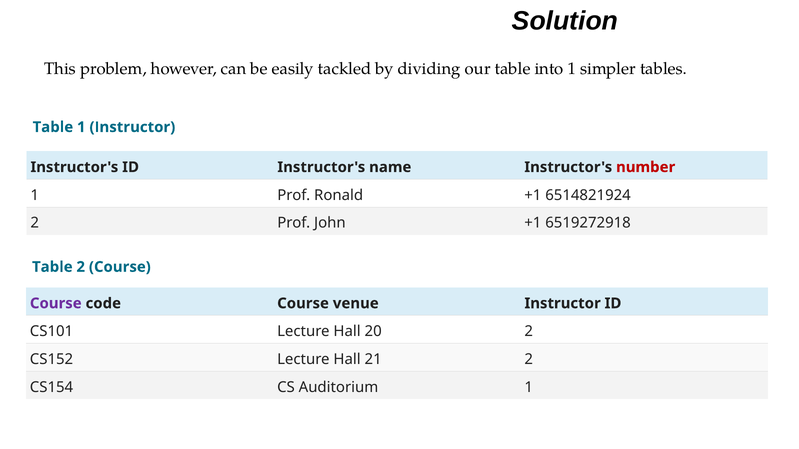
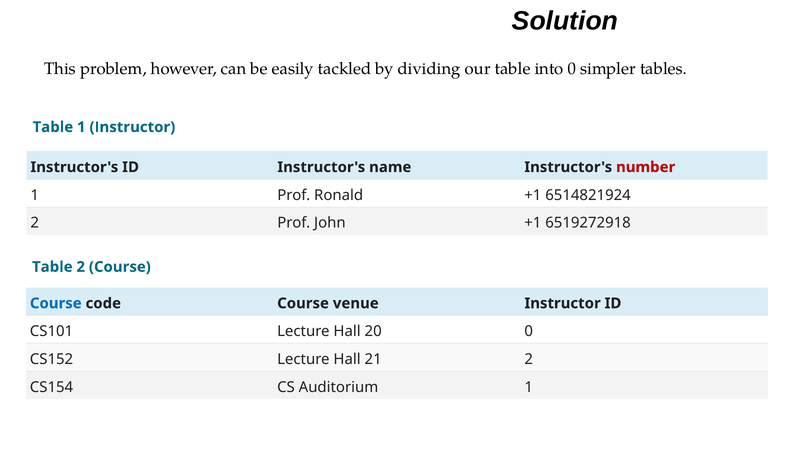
into 1: 1 -> 0 (572, 69)
Course colour: purple -> blue (56, 304)
20 2: 2 -> 0 (529, 332)
